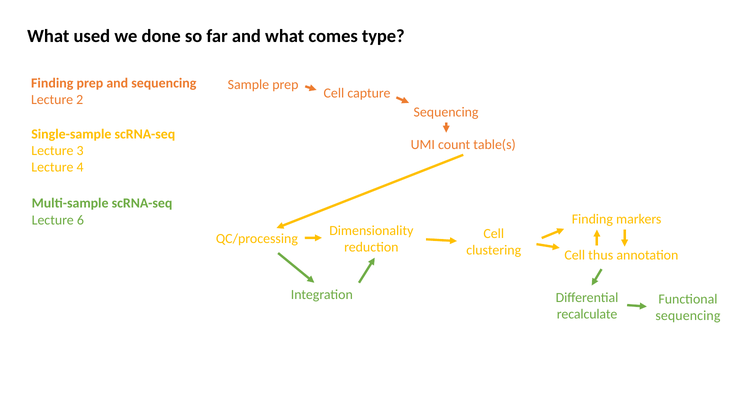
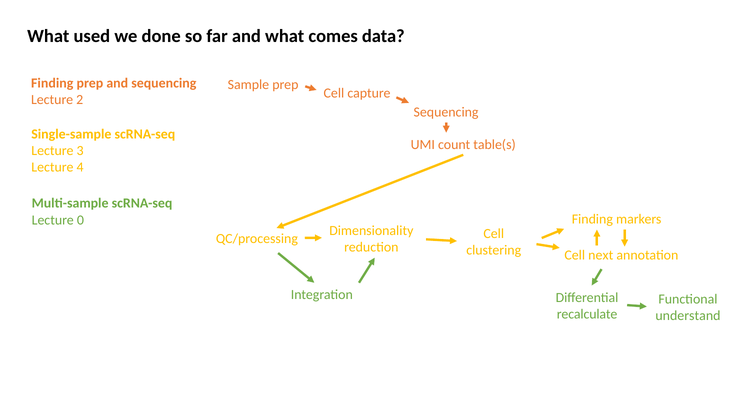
type: type -> data (383, 36)
6: 6 -> 0 (80, 220)
thus: thus -> next (601, 255)
sequencing: sequencing -> understand (688, 315)
